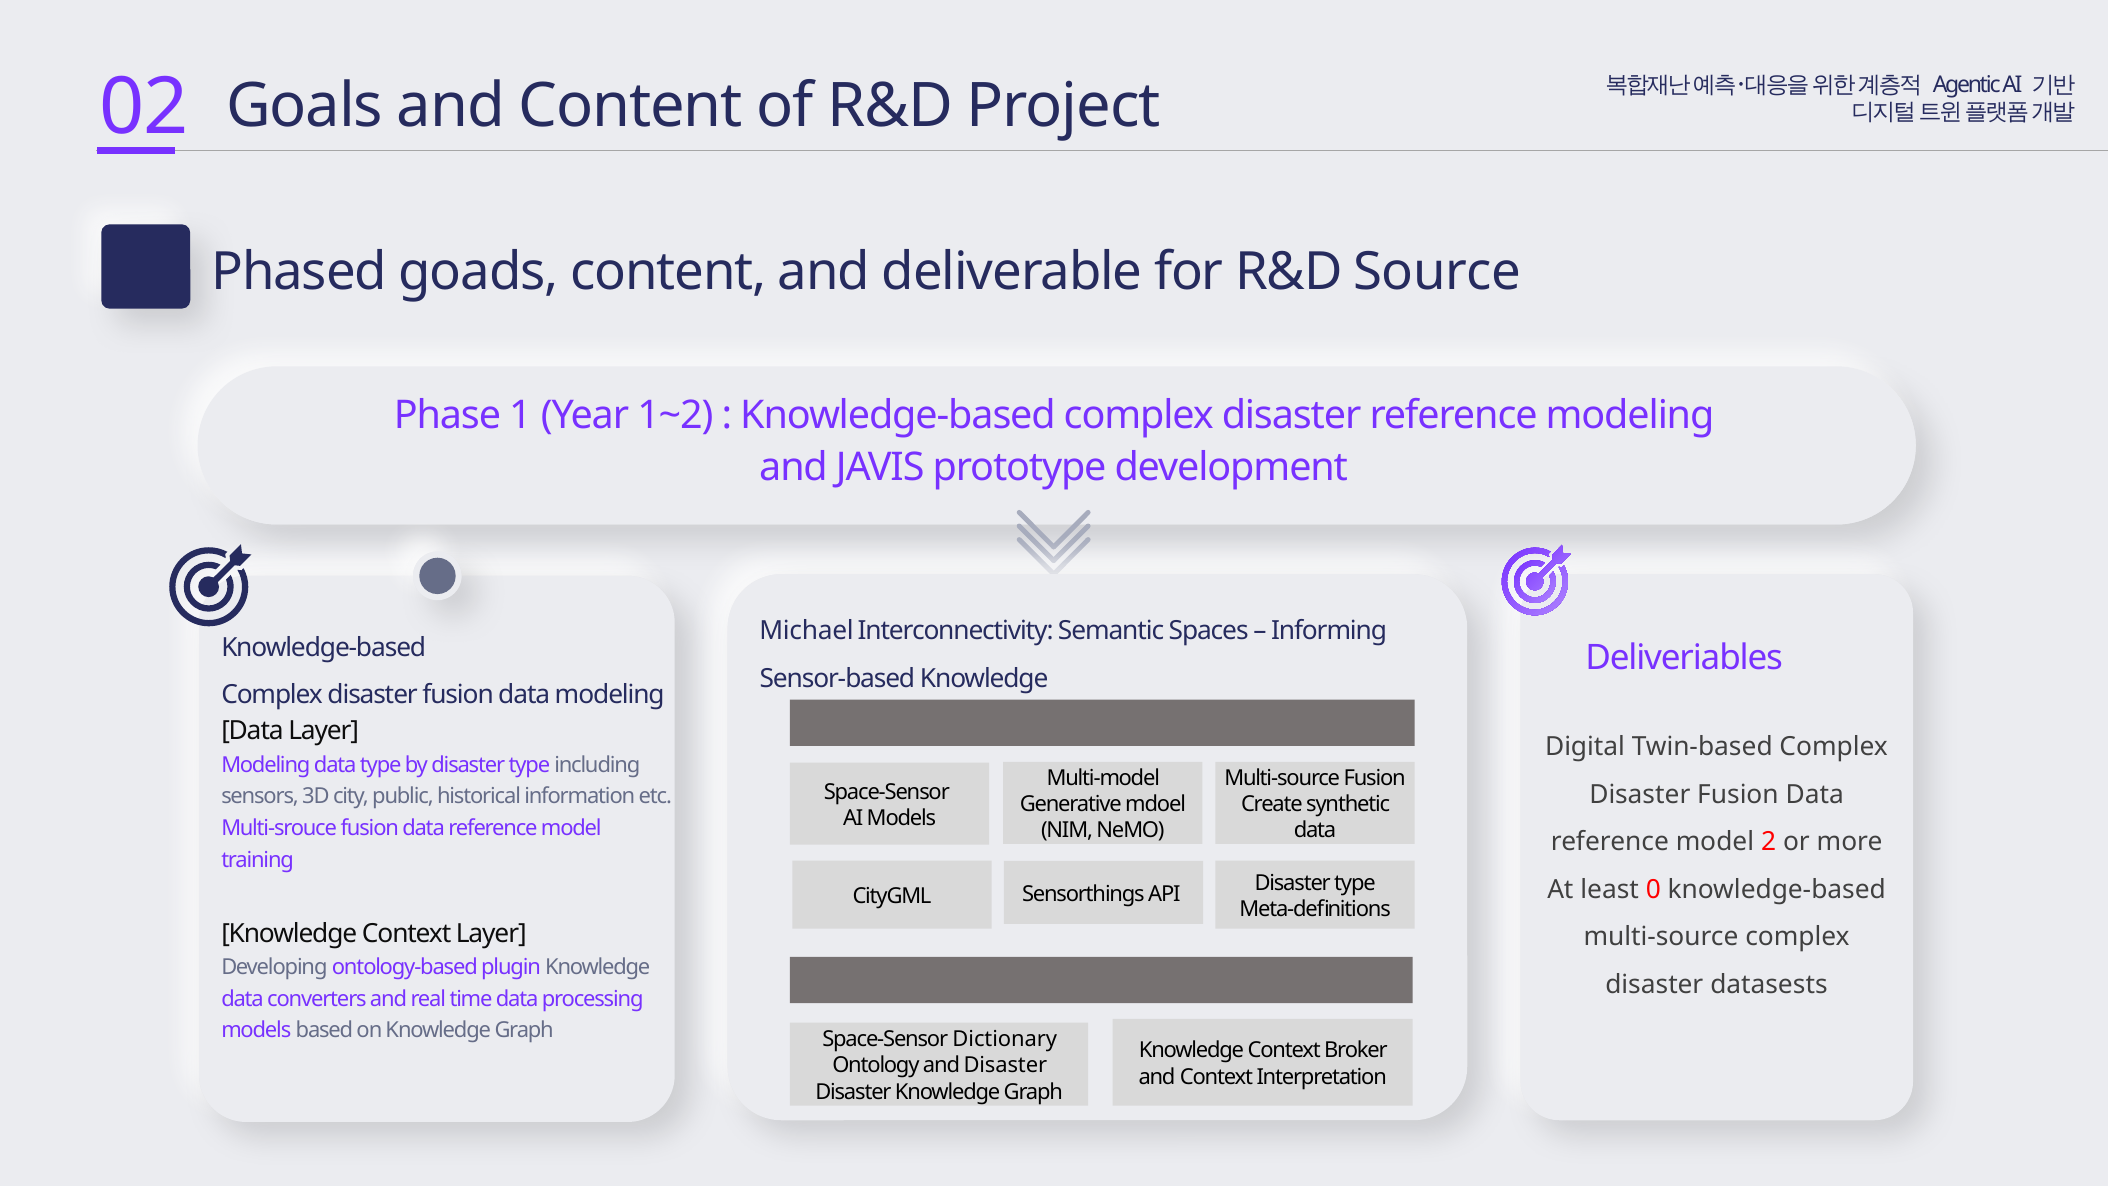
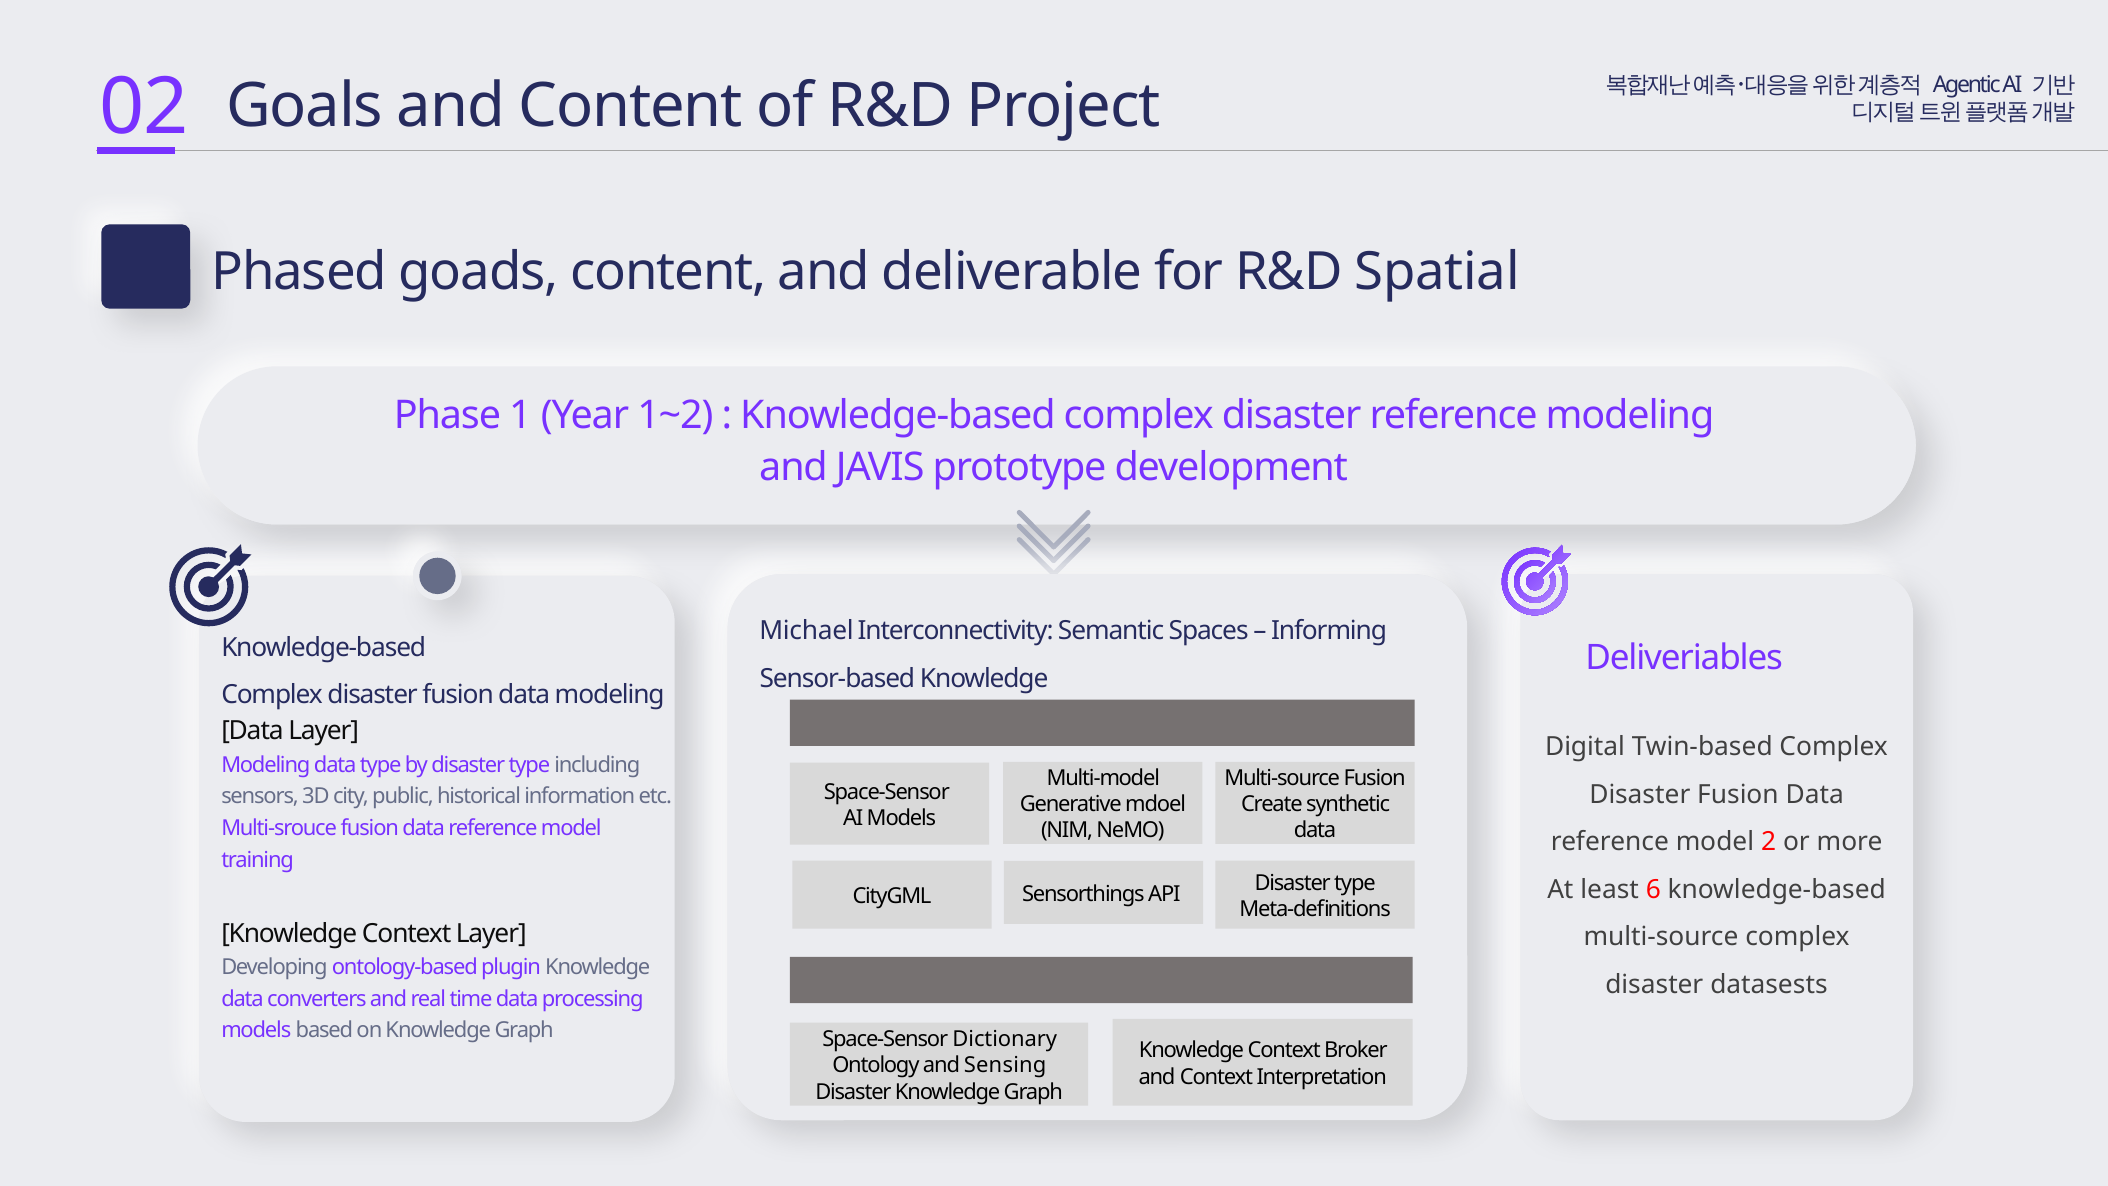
Source: Source -> Spatial (1437, 272)
0: 0 -> 6 (1653, 889)
and Disaster: Disaster -> Sensing (1005, 1065)
